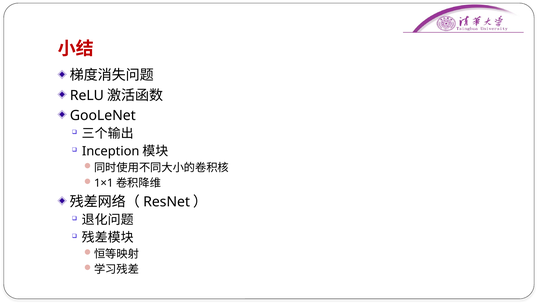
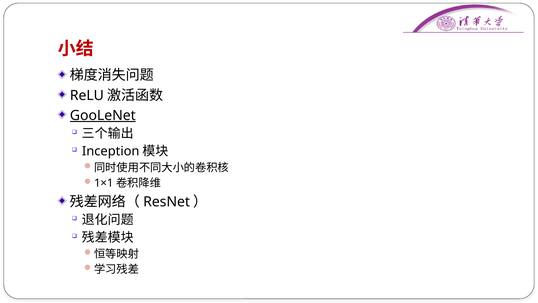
GooLeNet underline: none -> present (103, 115)
